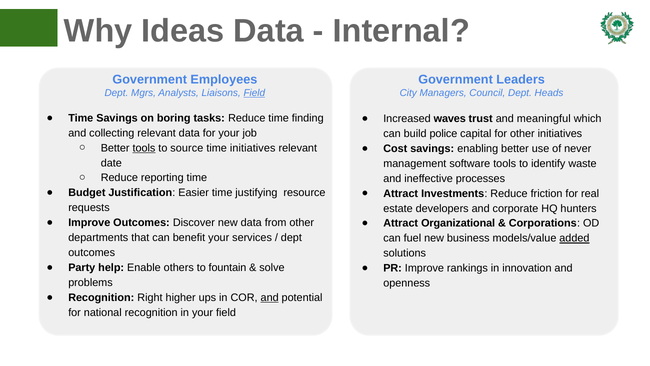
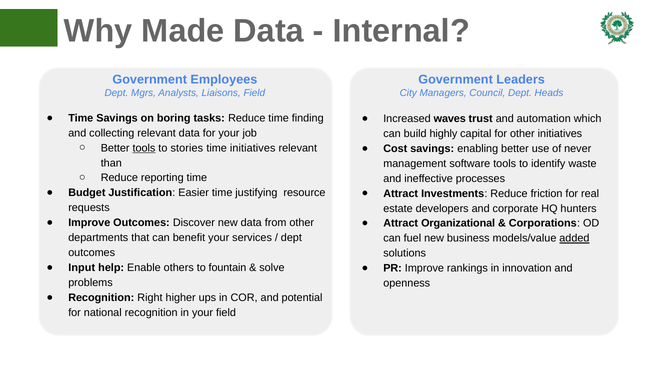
Ideas: Ideas -> Made (183, 31)
Field underline: present -> none (254, 93)
meaningful: meaningful -> automation (544, 119)
police: police -> highly (443, 134)
source: source -> stories (187, 148)
date: date -> than (111, 163)
Party: Party -> Input (82, 267)
and underline: present -> none (270, 297)
